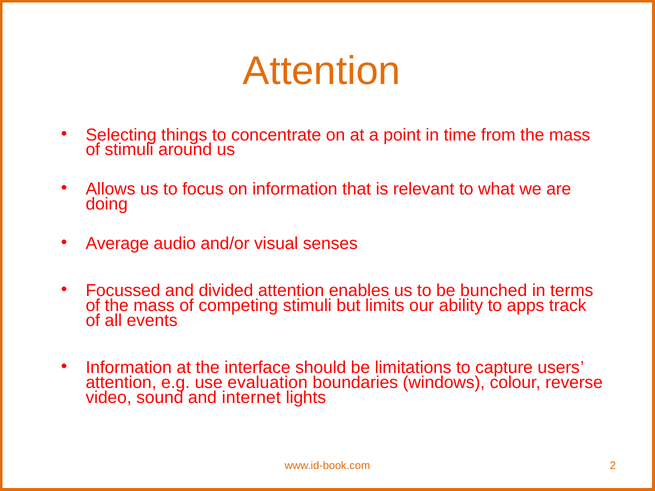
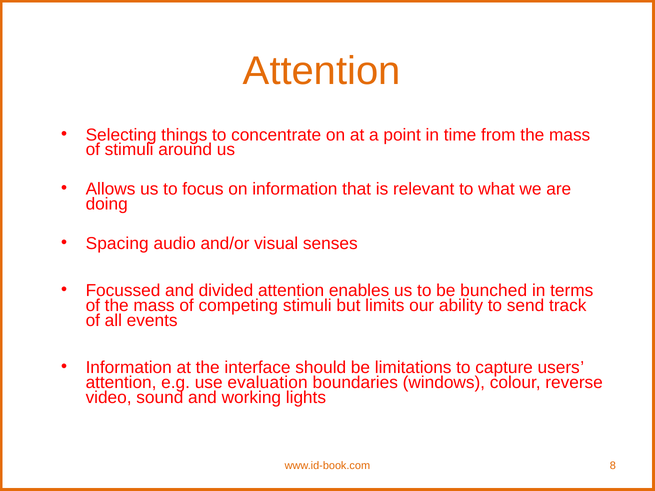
Average: Average -> Spacing (117, 244)
apps: apps -> send (526, 306)
internet: internet -> working (251, 398)
2: 2 -> 8 (613, 466)
